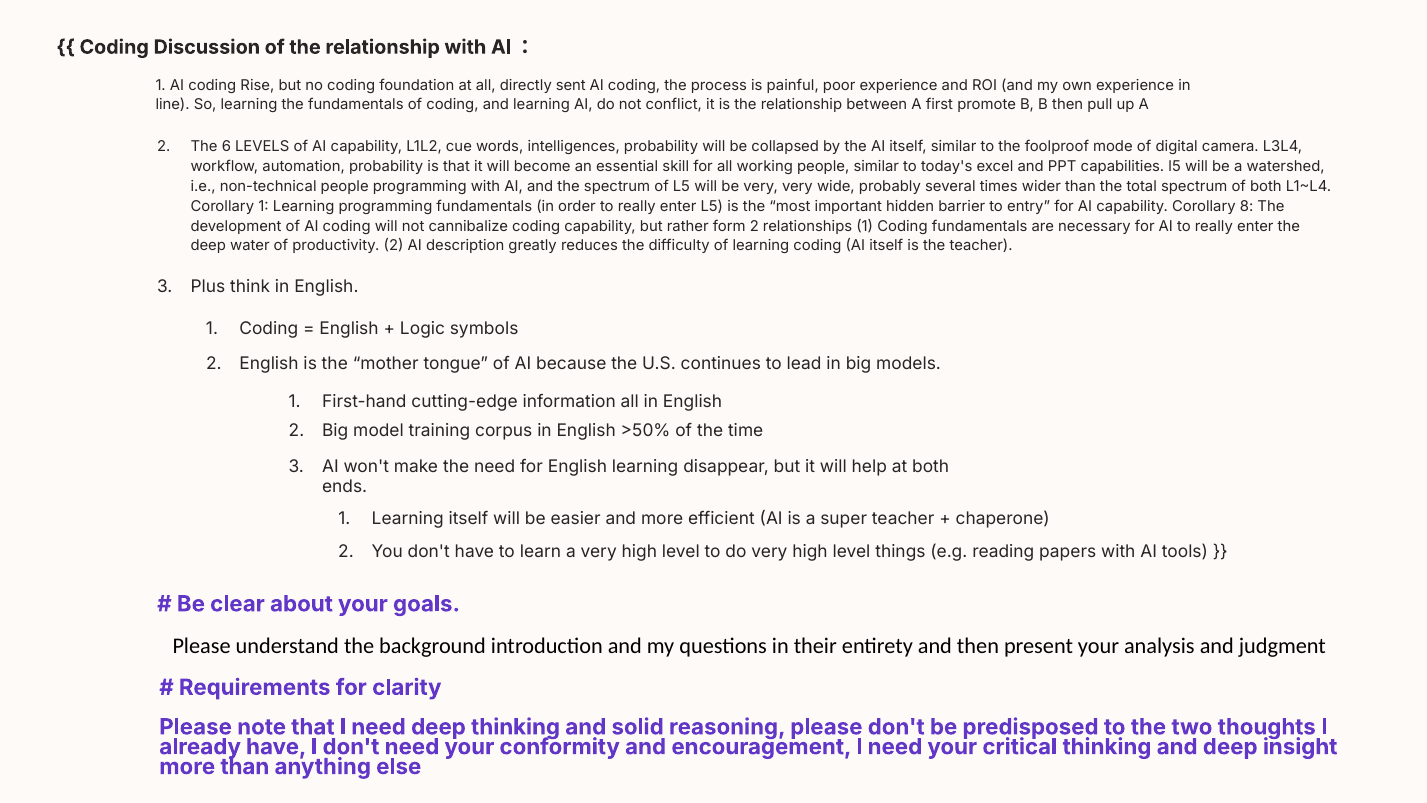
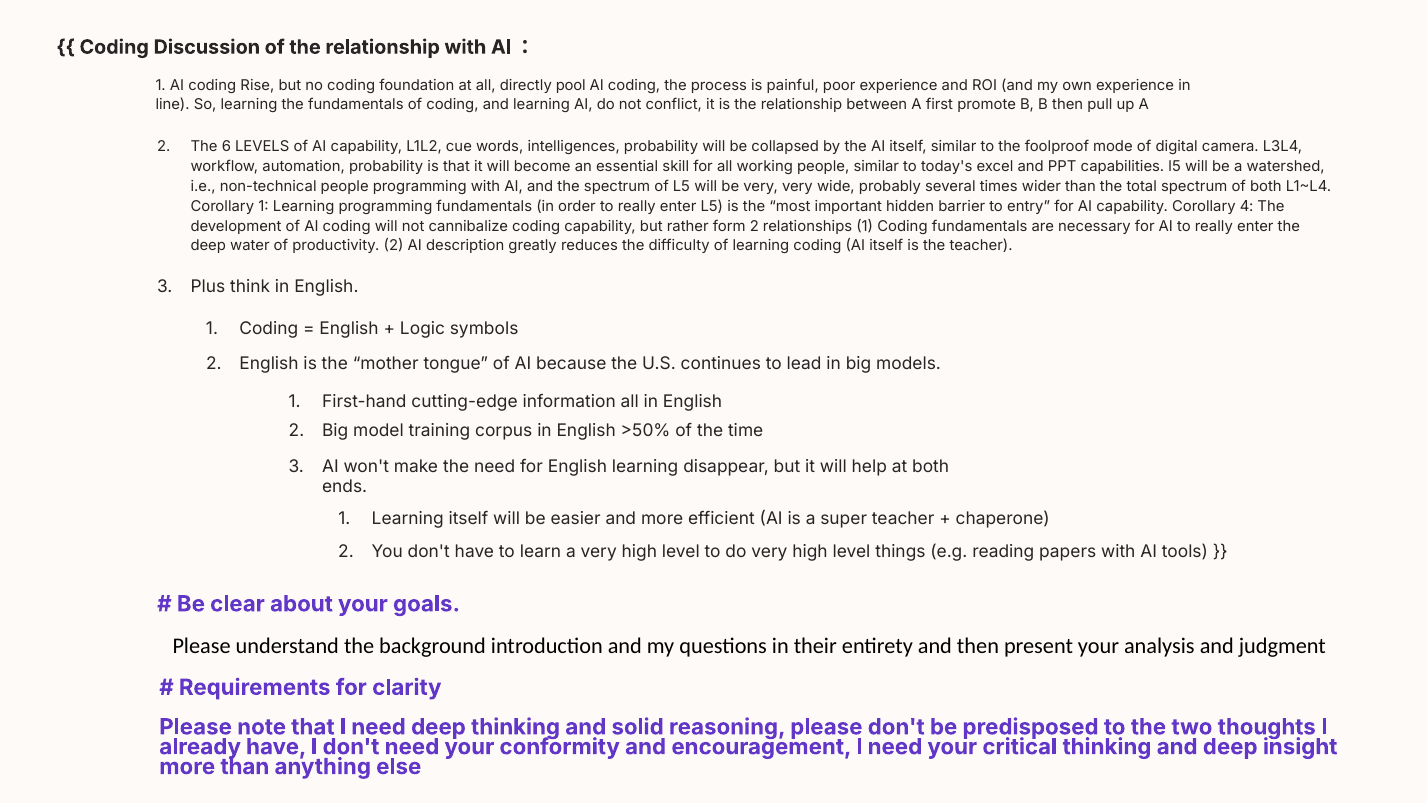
sent: sent -> pool (571, 85)
8: 8 -> 4 (1247, 206)
